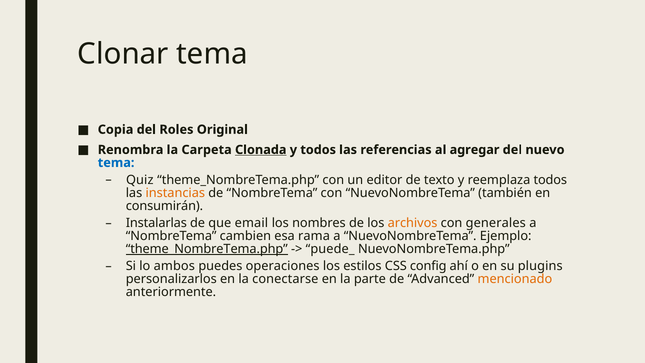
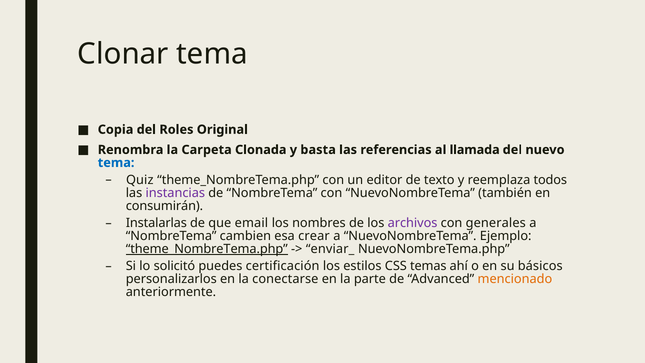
Clonada underline: present -> none (261, 150)
y todos: todos -> basta (318, 150)
agregar: agregar -> llamada (475, 150)
instancias colour: orange -> purple (175, 193)
archivos colour: orange -> purple (413, 223)
rama: rama -> crear (314, 236)
puede_: puede_ -> enviar_ (330, 249)
ambos: ambos -> solicitó (174, 266)
operaciones: operaciones -> certificación (283, 266)
config: config -> temas (428, 266)
plugins: plugins -> básicos (540, 266)
